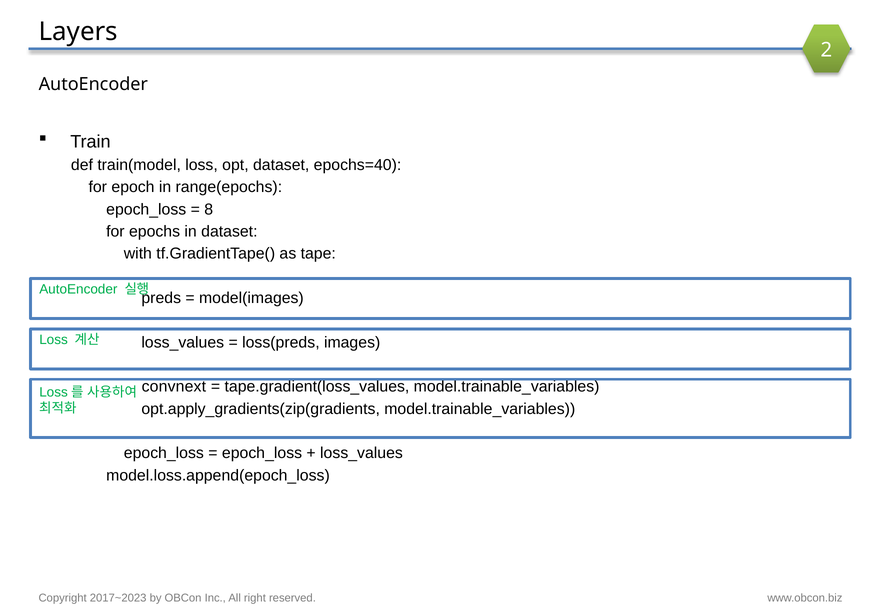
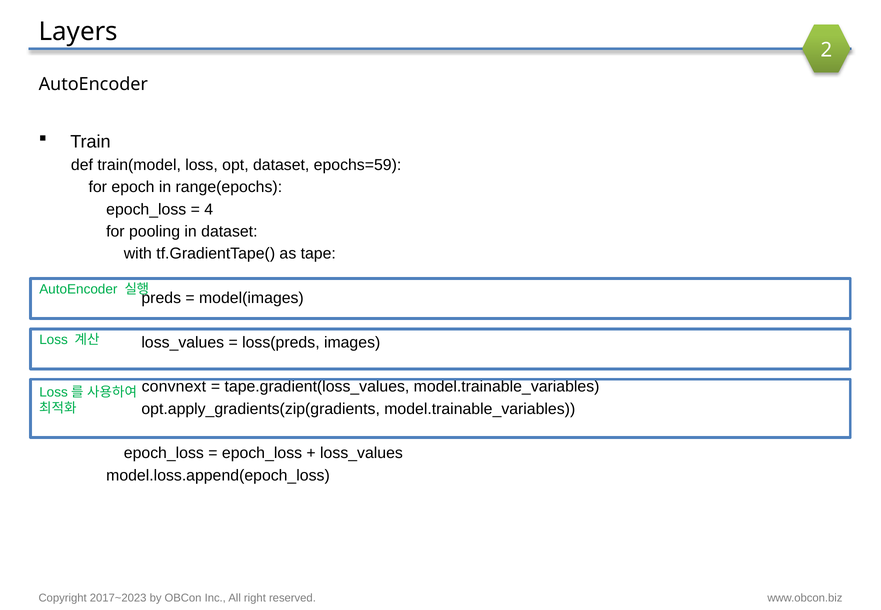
epochs=40: epochs=40 -> epochs=59 (358, 165)
8: 8 -> 4 (209, 209)
epochs: epochs -> pooling (155, 232)
